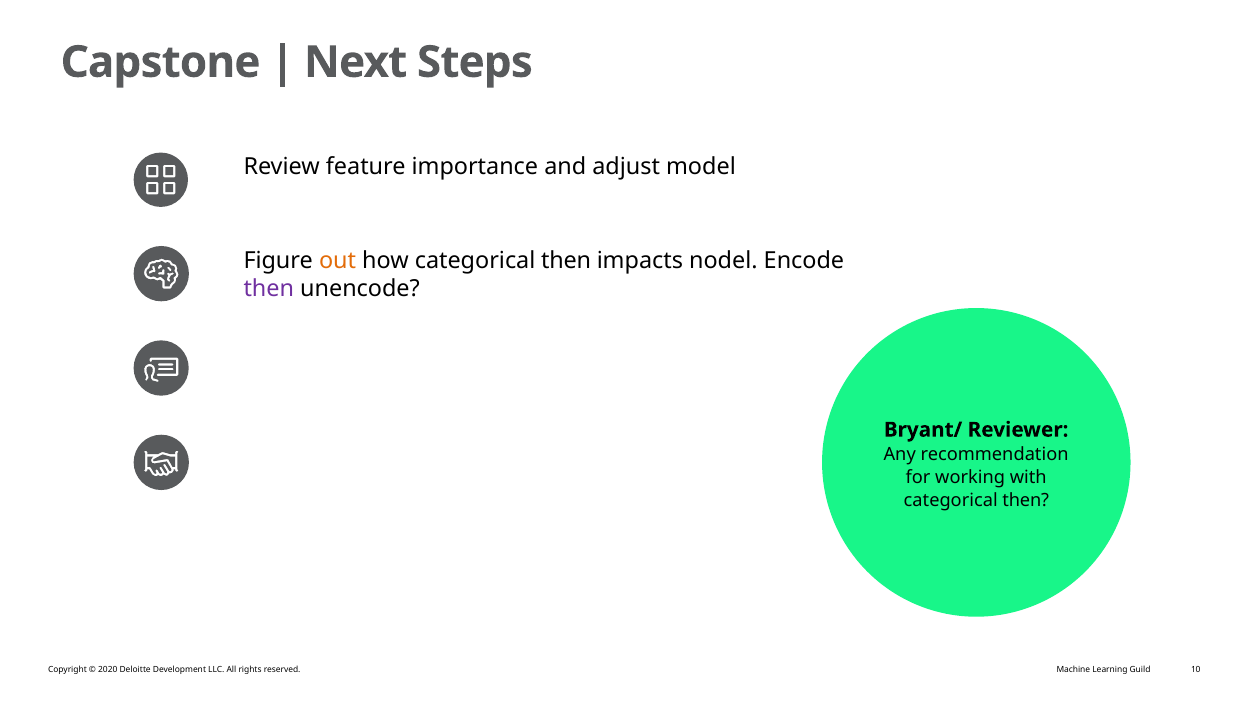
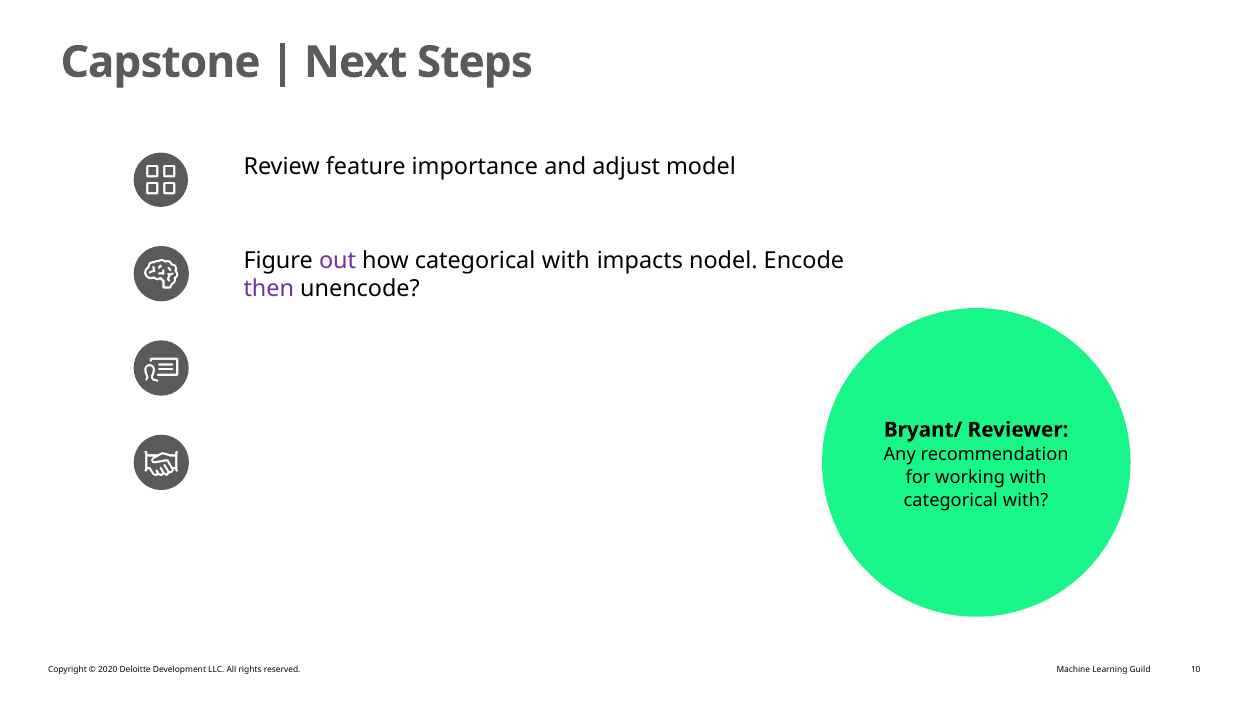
out colour: orange -> purple (338, 261)
how categorical then: then -> with (566, 261)
then: then -> with (1026, 500)
